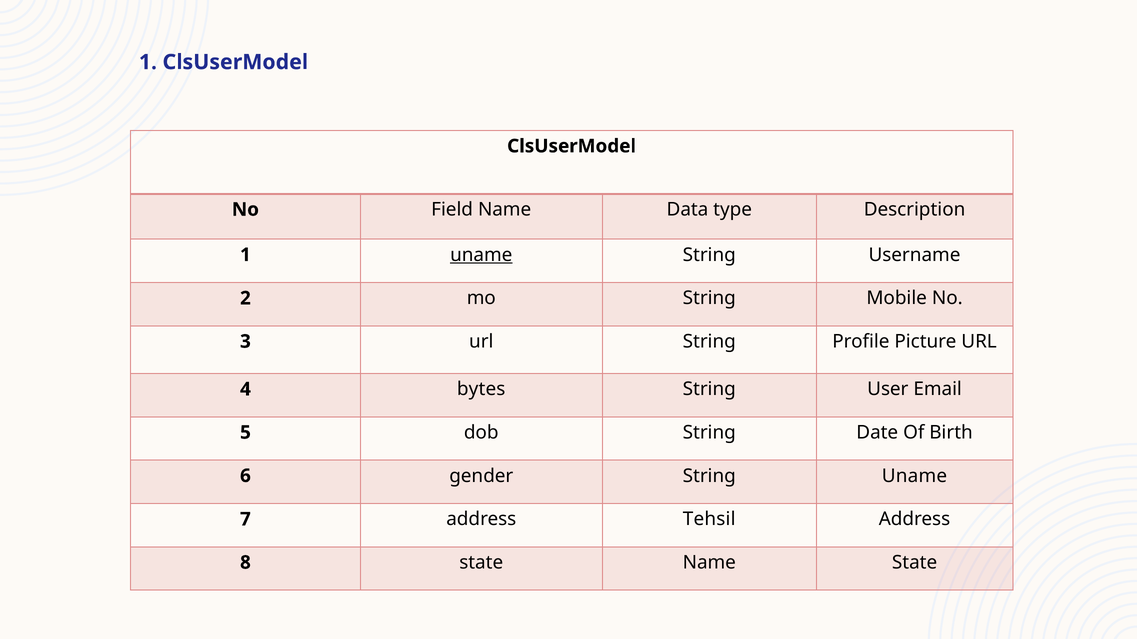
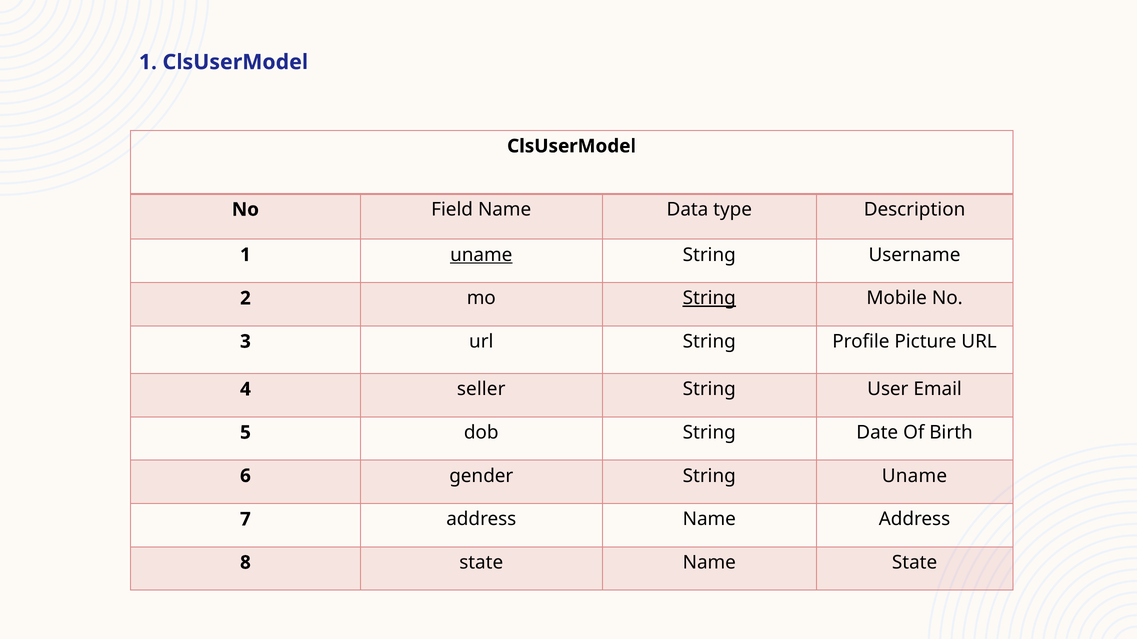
String underline: none -> present (709, 298)
bytes: bytes -> seller (481, 389)
address Tehsil: Tehsil -> Name (709, 520)
